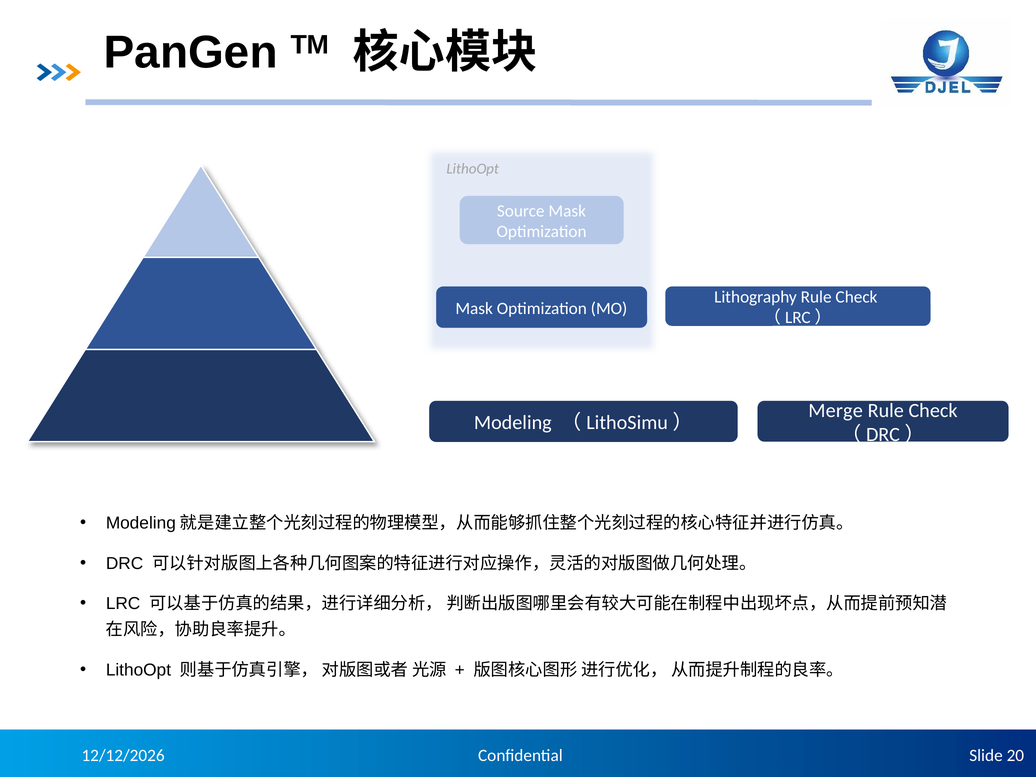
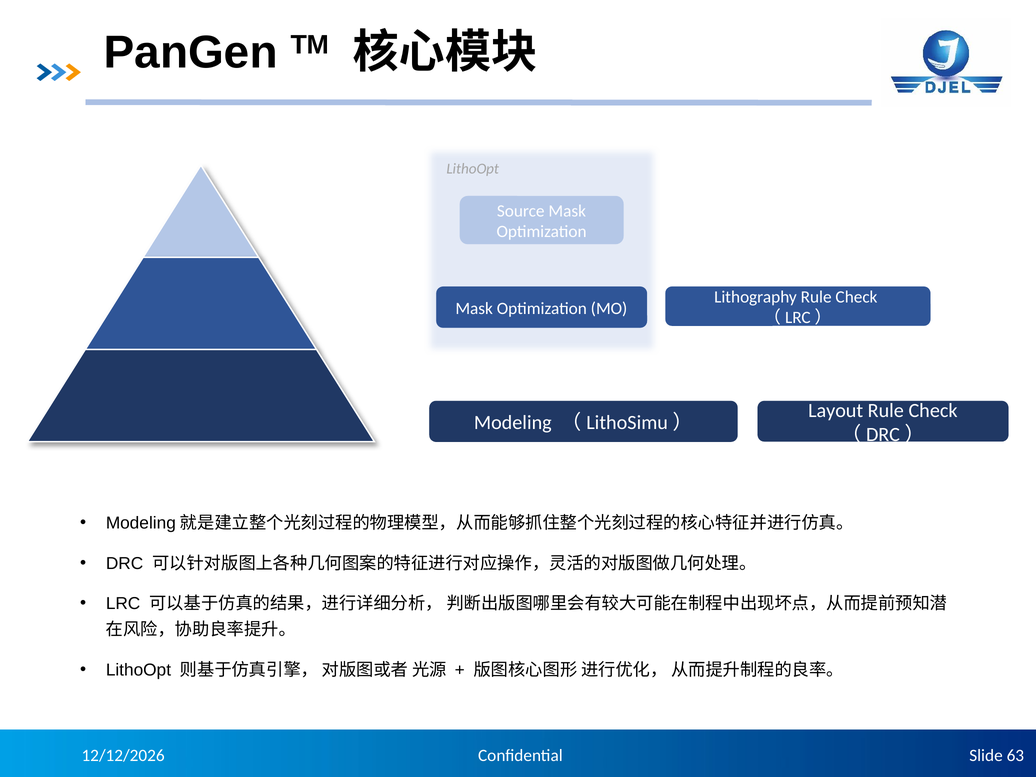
Merge: Merge -> Layout (836, 410)
20: 20 -> 63 (1015, 756)
